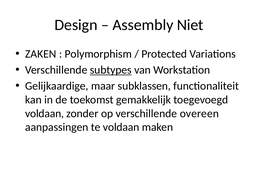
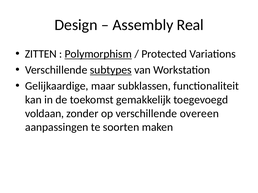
Niet: Niet -> Real (190, 25)
ZAKEN: ZAKEN -> ZITTEN (41, 54)
Polymorphism underline: none -> present (98, 54)
te voldaan: voldaan -> soorten (121, 128)
